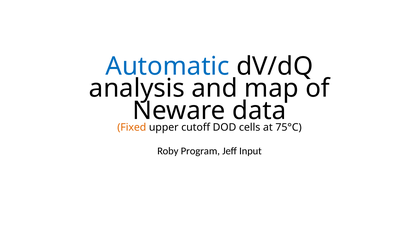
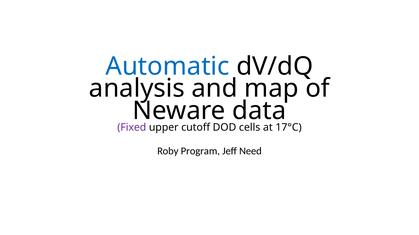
Fixed colour: orange -> purple (132, 128)
75°C: 75°C -> 17°C (289, 128)
Input: Input -> Need (250, 151)
